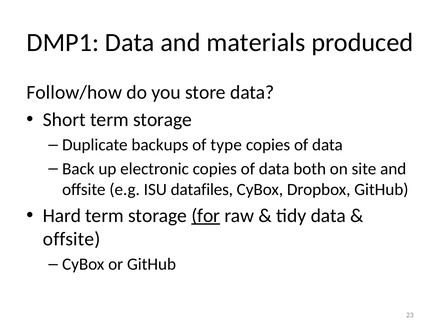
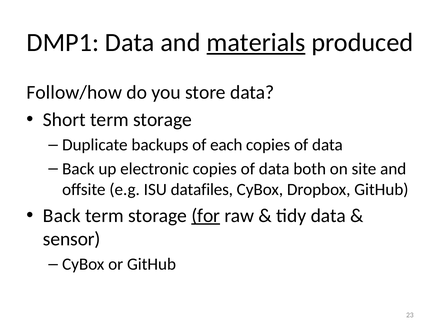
materials underline: none -> present (256, 43)
type: type -> each (226, 145)
Hard: Hard -> Back (62, 216)
offsite: offsite -> sensor (72, 239)
